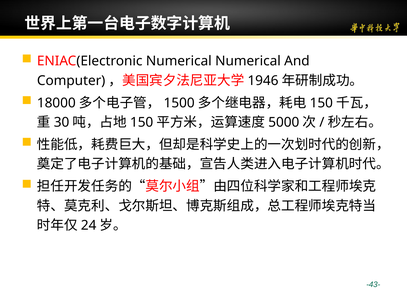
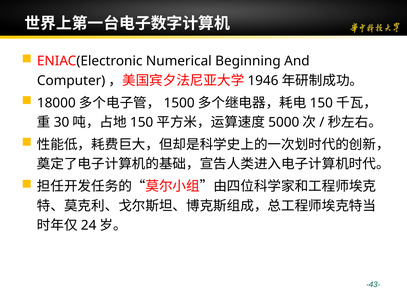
Numerical Numerical: Numerical -> Beginning (248, 61)
